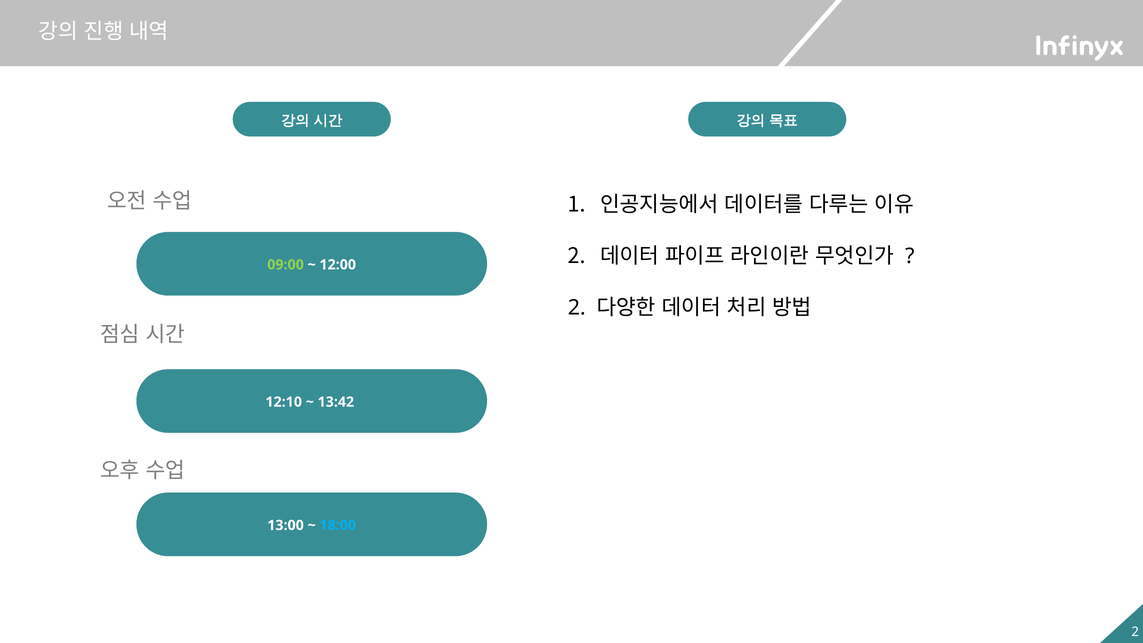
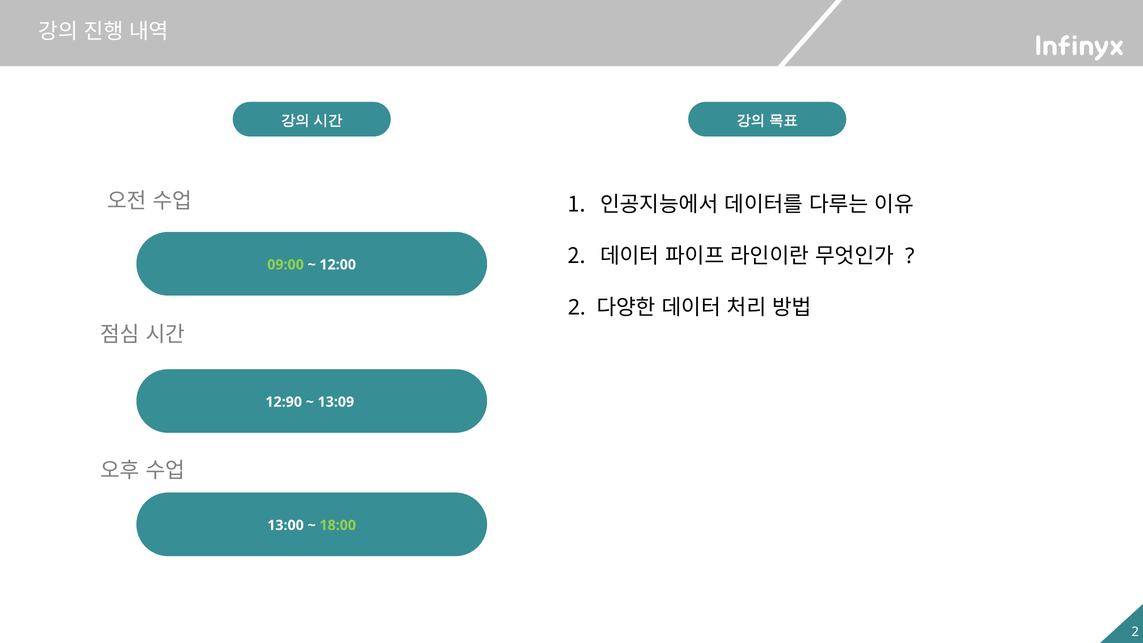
12:10: 12:10 -> 12:90 (284, 402)
13:42: 13:42 -> 13:09 (336, 402)
18:00 colour: light blue -> light green (338, 525)
